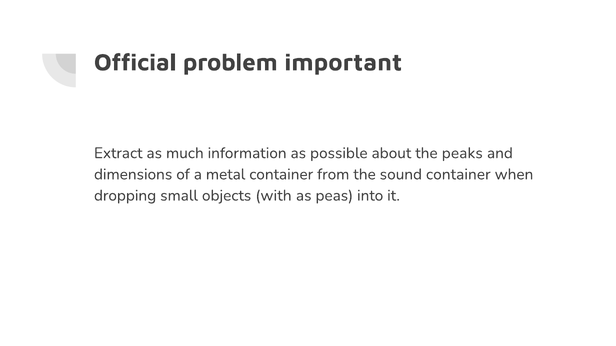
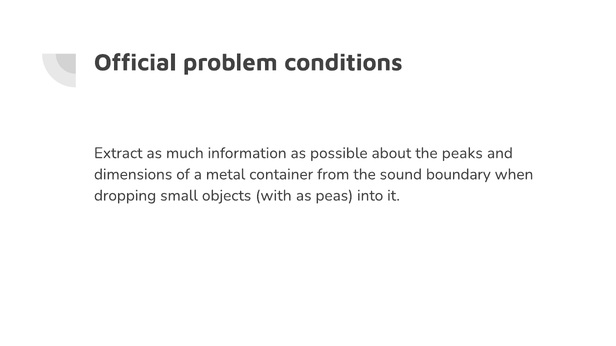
important: important -> conditions (343, 63)
sound container: container -> boundary (458, 175)
